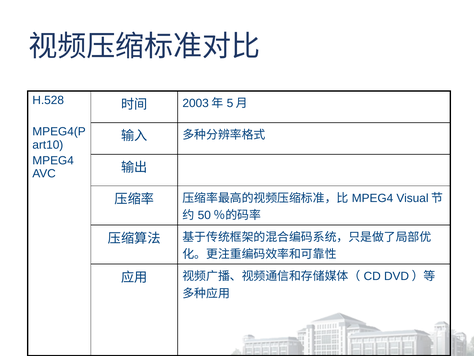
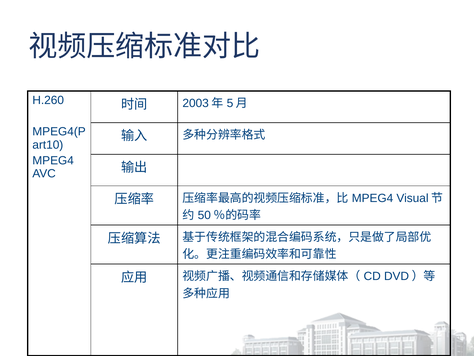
H.528: H.528 -> H.260 (48, 100)
